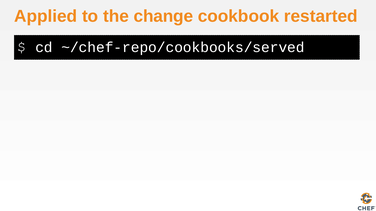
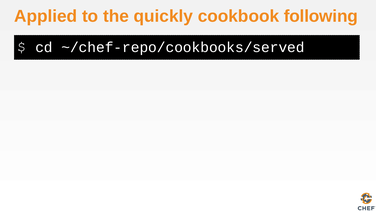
change: change -> quickly (163, 16)
restarted: restarted -> following (321, 16)
